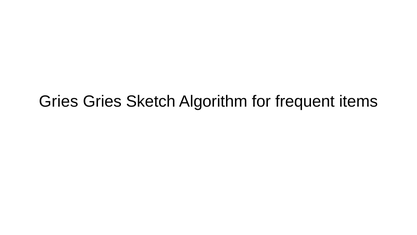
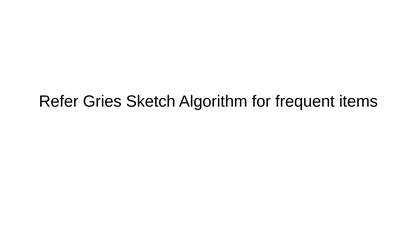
Gries: Gries -> Refer (59, 101)
